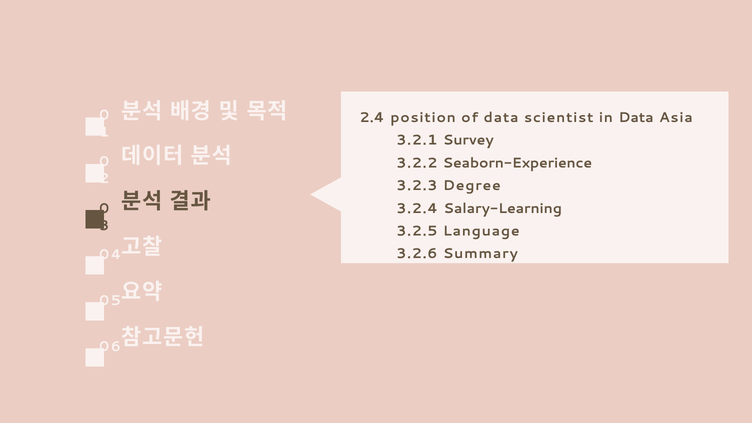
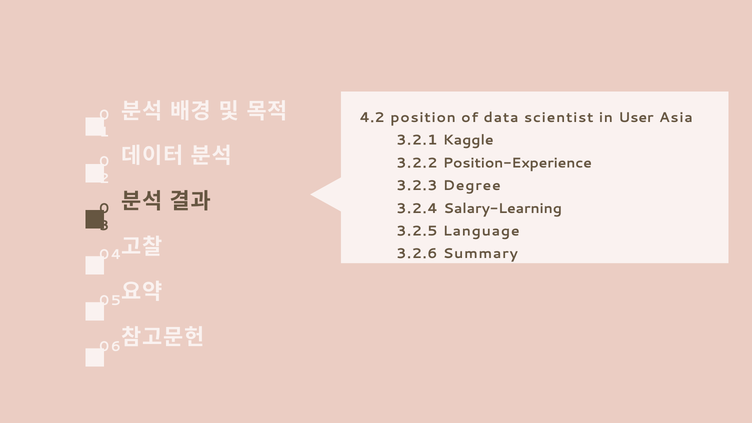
2.4: 2.4 -> 4.2 (372, 117)
in Data: Data -> User (636, 117)
Survey: Survey -> Kaggle (468, 140)
Seaborn-Experience: Seaborn-Experience -> Position-Experience (517, 163)
